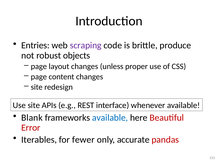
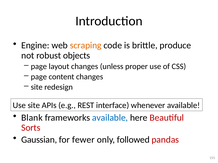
Entries: Entries -> Engine (35, 46)
scraping colour: purple -> orange (86, 46)
Error: Error -> Sorts (31, 128)
Iterables: Iterables -> Gaussian (39, 140)
accurate: accurate -> followed (133, 140)
